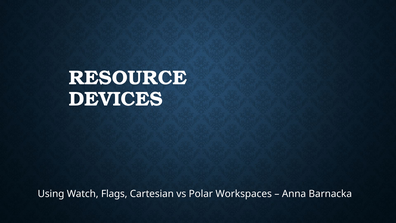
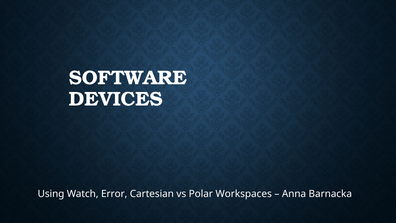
RESOURCE: RESOURCE -> SOFTWARE (128, 78)
Flags: Flags -> Error (114, 194)
